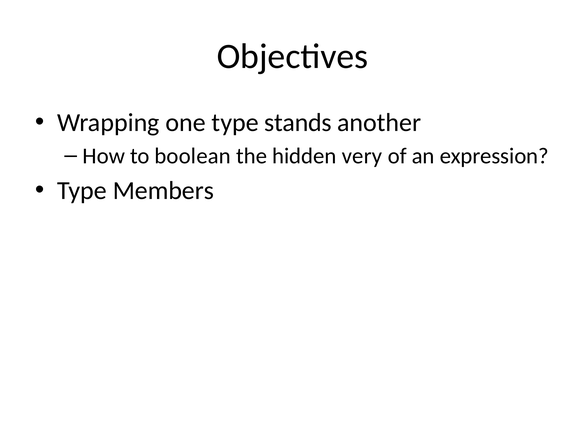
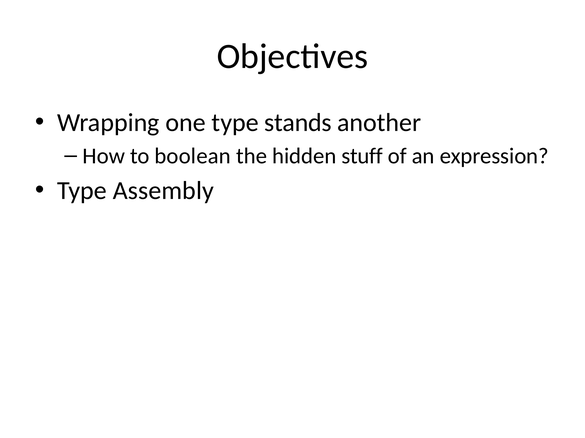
very: very -> stuff (362, 156)
Members: Members -> Assembly (163, 191)
